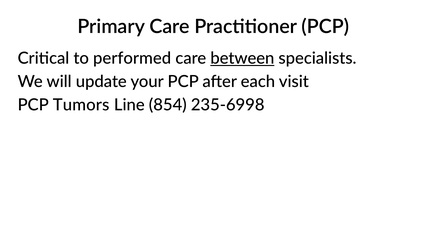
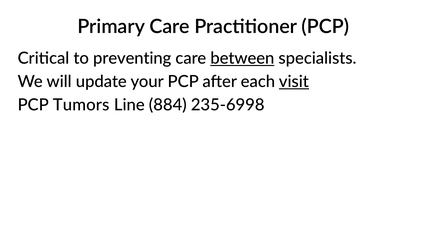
performed: performed -> preventing (132, 58)
visit underline: none -> present (294, 82)
854: 854 -> 884 (168, 105)
